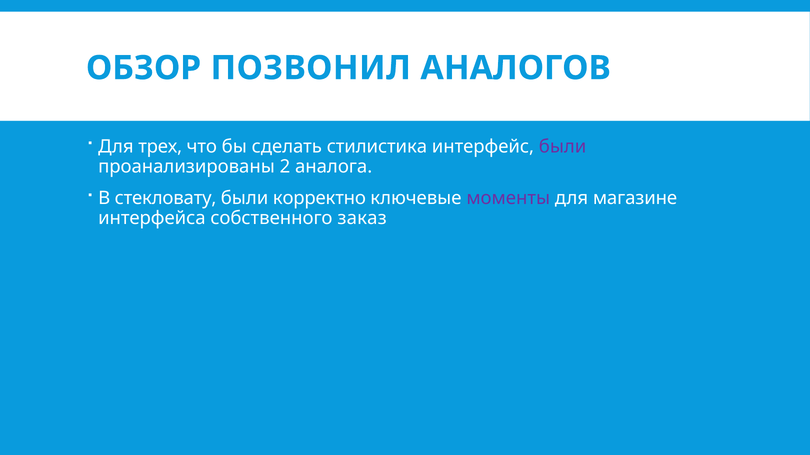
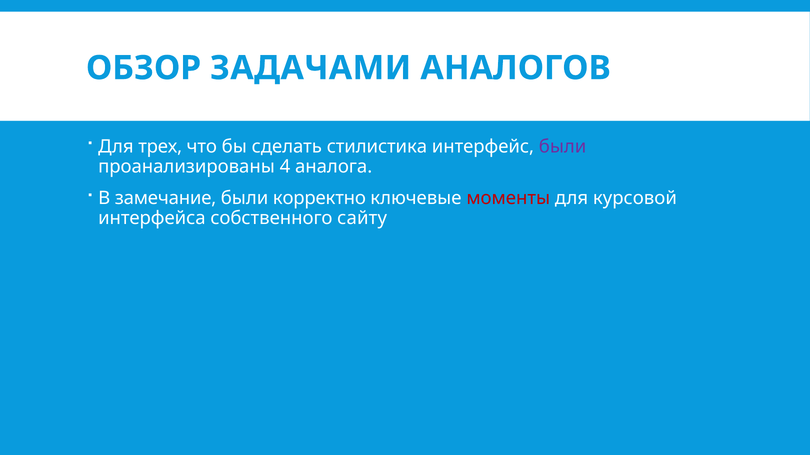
ПОЗВОНИЛ: ПОЗВОНИЛ -> ЗАДАЧАМИ (311, 68)
2: 2 -> 4 (285, 167)
стекловату: стекловату -> замечание (166, 198)
моменты colour: purple -> red (508, 198)
магазине: магазине -> курсовой (635, 198)
заказ: заказ -> сайту (362, 219)
